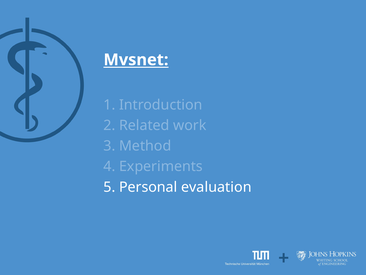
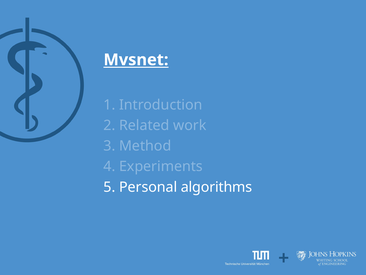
evaluation: evaluation -> algorithms (216, 187)
